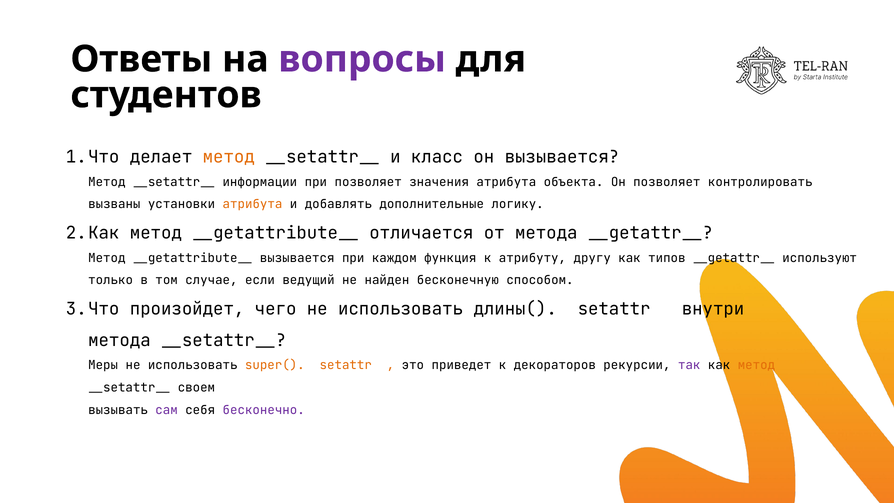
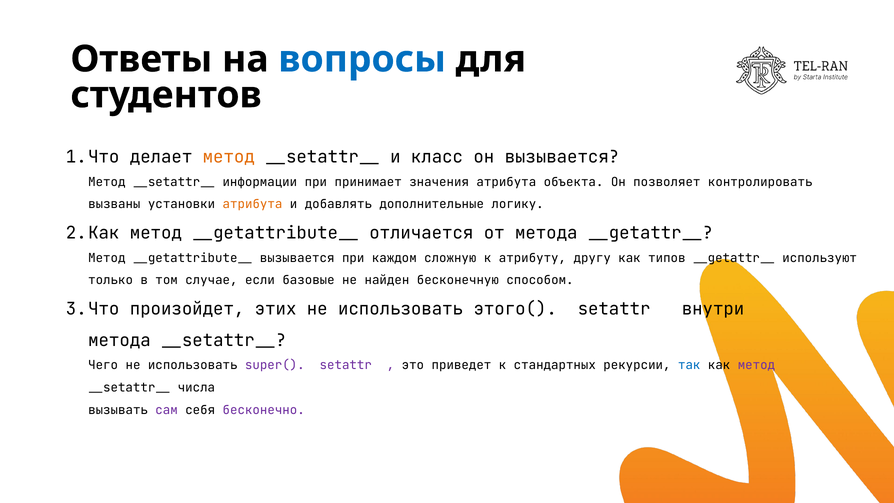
вопросы colour: purple -> blue (362, 59)
при позволяет: позволяет -> принимает (368, 182)
функция: функция -> сложную (450, 258)
ведущий: ведущий -> базовые (309, 280)
чего: чего -> этих (276, 309)
длины().__setattr__: длины().__setattr__ -> этого().__setattr__ (572, 309)
Меры: Меры -> Чего (103, 365)
super().__setattr__ colour: orange -> purple (320, 365)
декораторов: декораторов -> стандартных (555, 365)
так colour: purple -> blue (689, 365)
метод colour: orange -> purple (756, 365)
своем: своем -> числа (196, 388)
